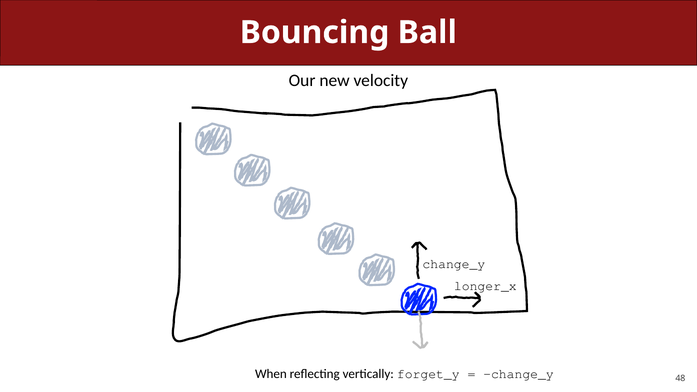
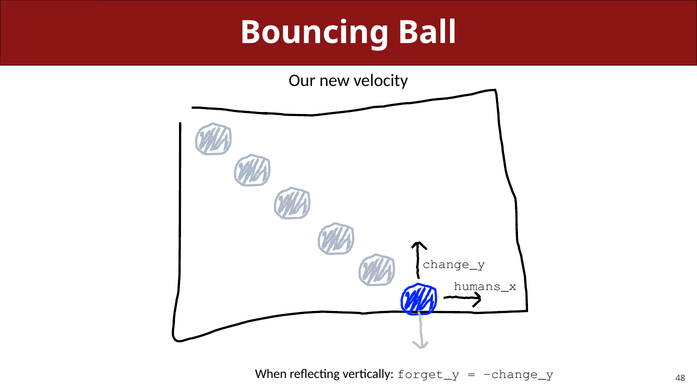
longer_x: longer_x -> humans_x (485, 286)
